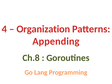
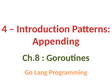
Organization: Organization -> Introduction (43, 29)
